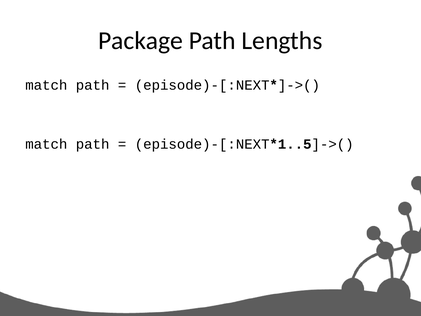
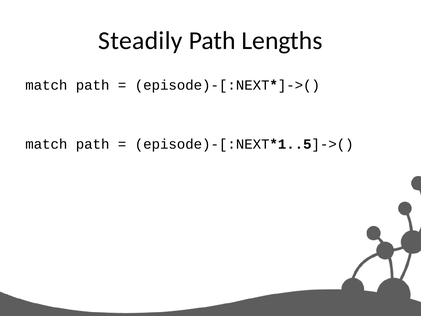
Package: Package -> Steadily (140, 41)
